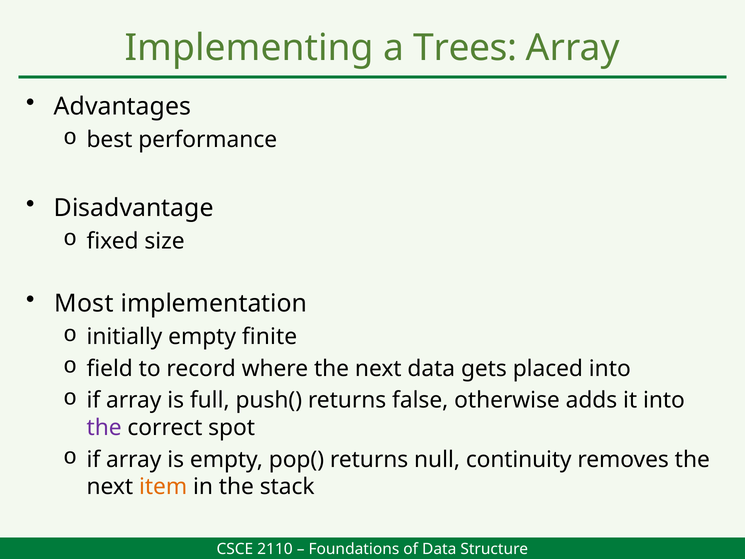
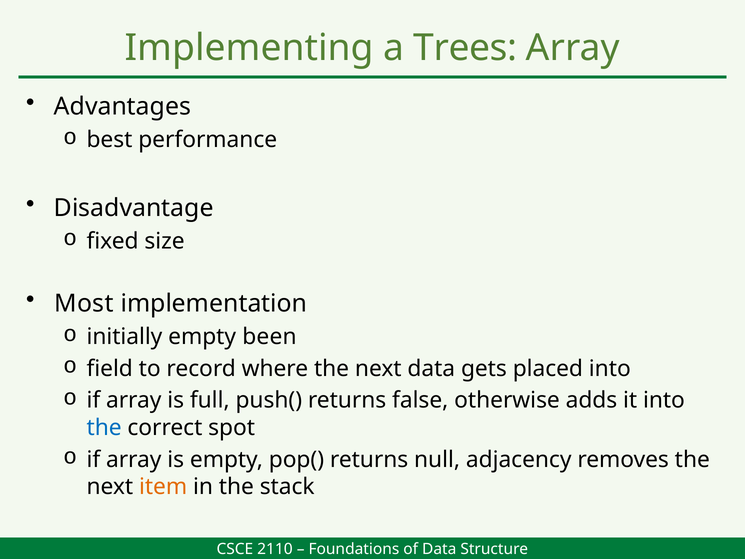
finite: finite -> been (269, 337)
the colour: purple -> blue (104, 428)
continuity: continuity -> adjacency (519, 459)
